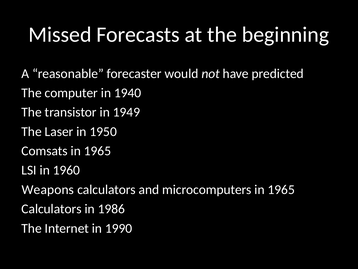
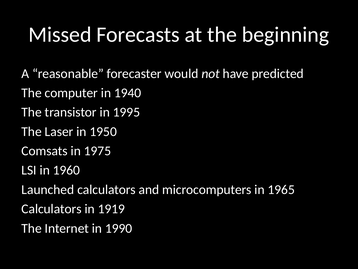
1949: 1949 -> 1995 (126, 112)
Comsats in 1965: 1965 -> 1975 (97, 151)
Weapons: Weapons -> Launched (48, 189)
1986: 1986 -> 1919 (111, 209)
